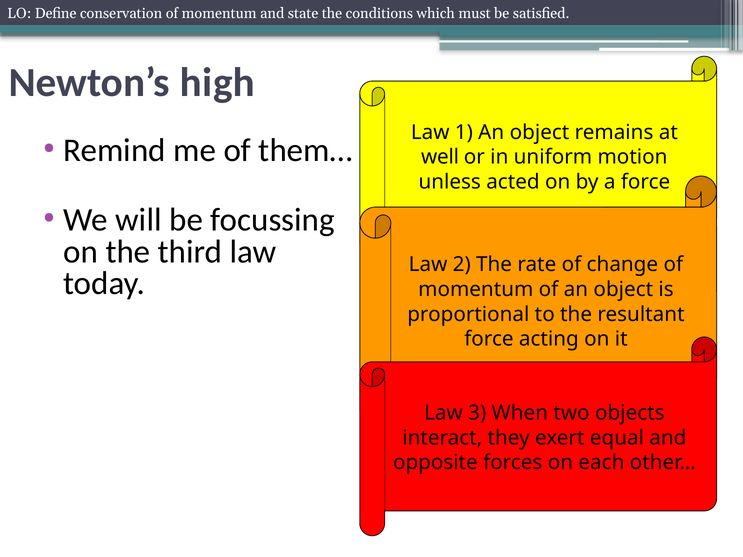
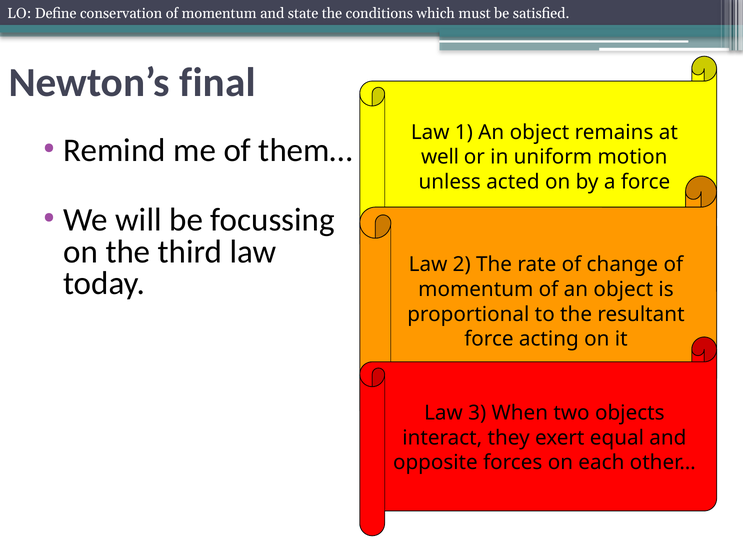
high: high -> final (218, 83)
